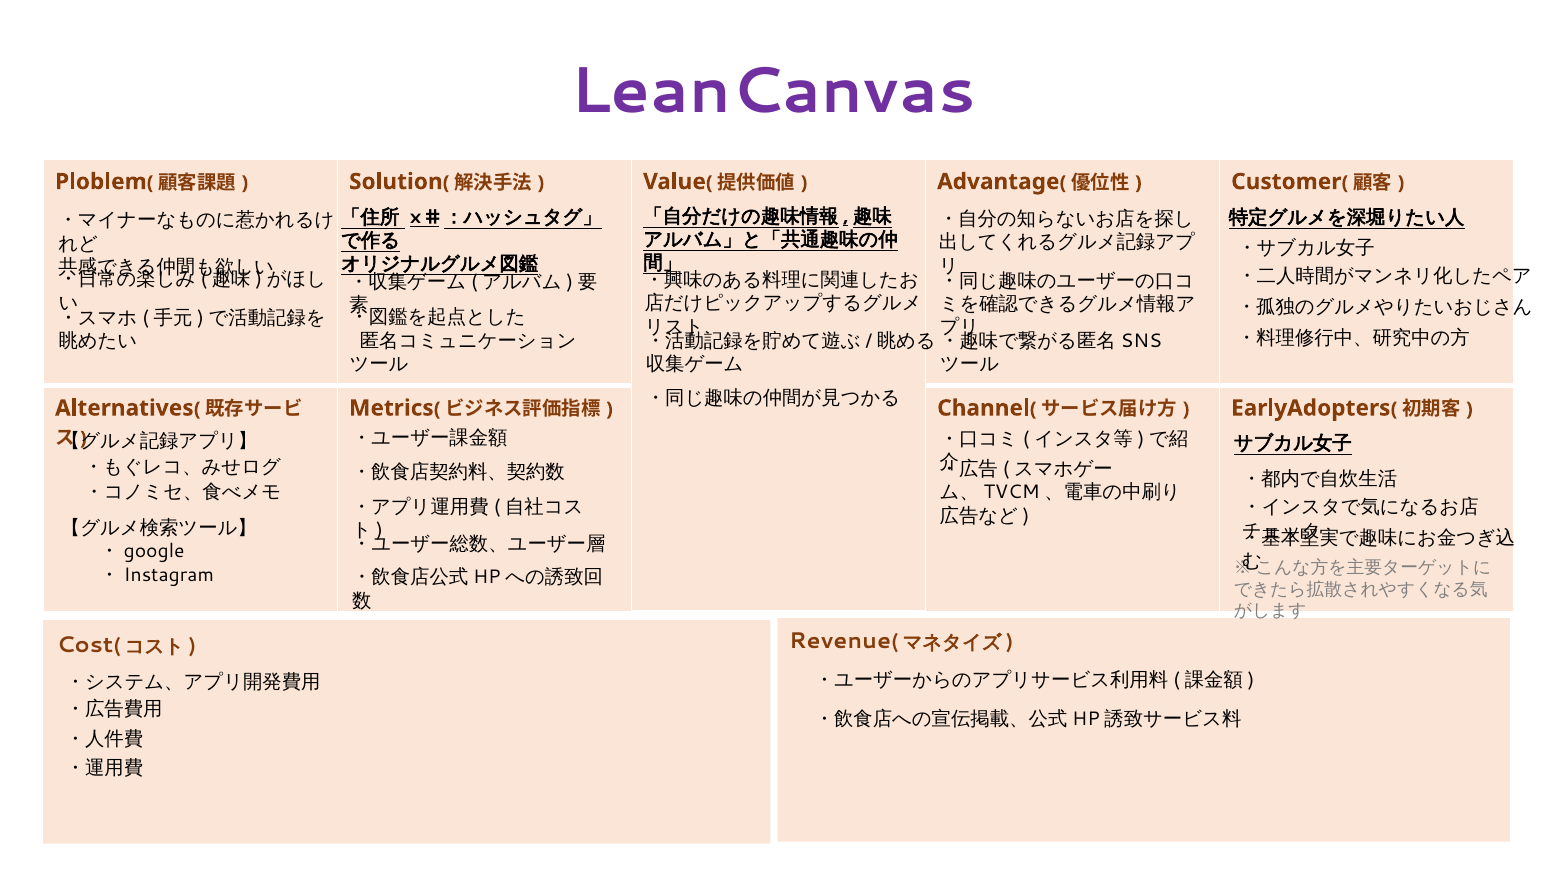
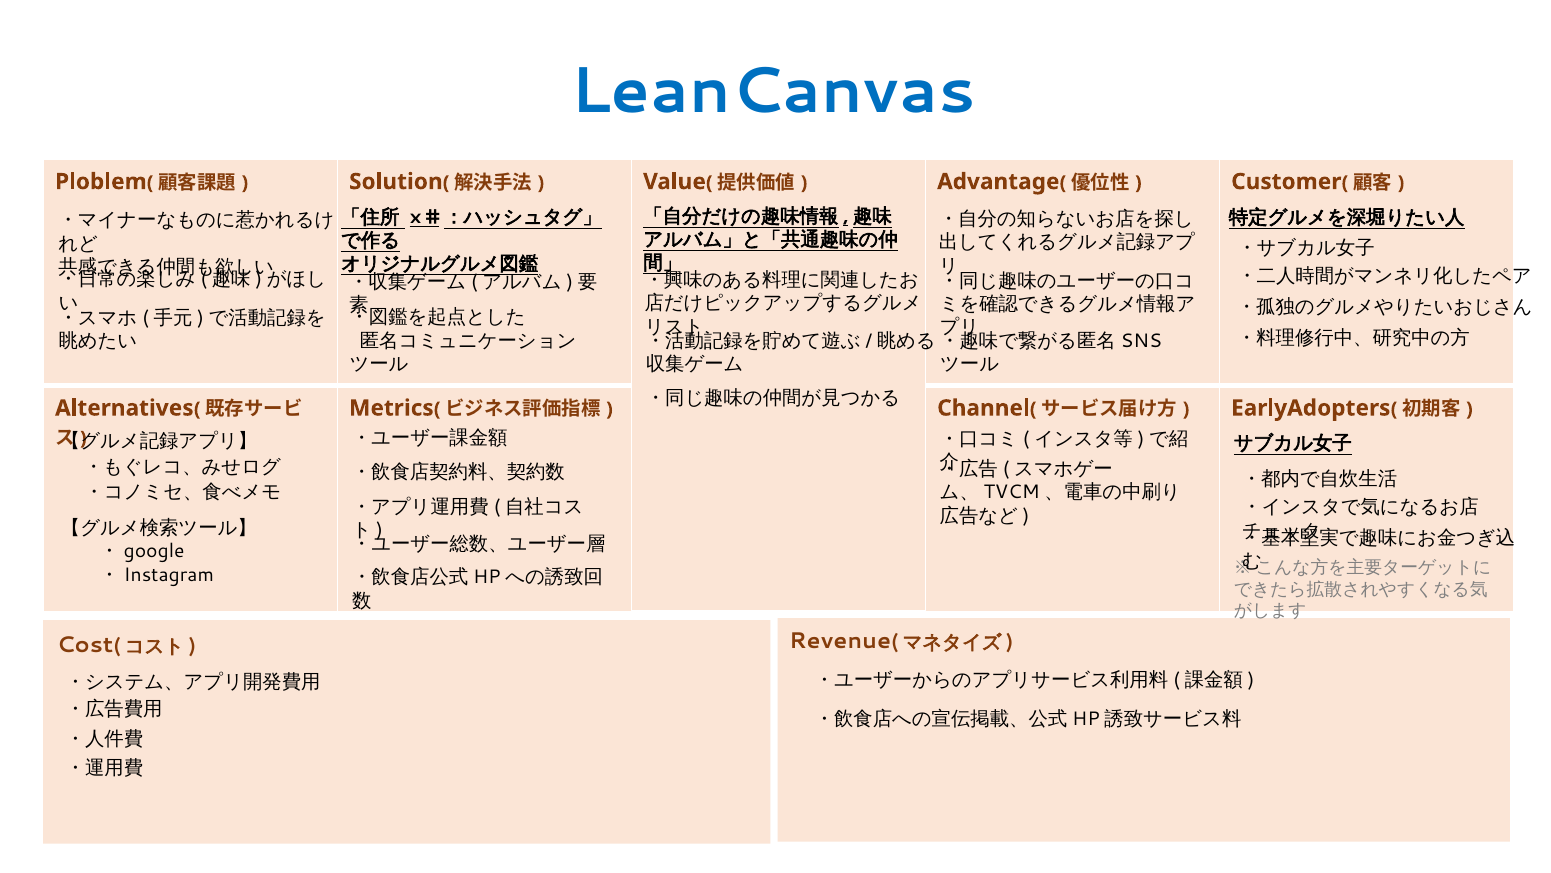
LeanCanvas colour: purple -> blue (773, 91)
